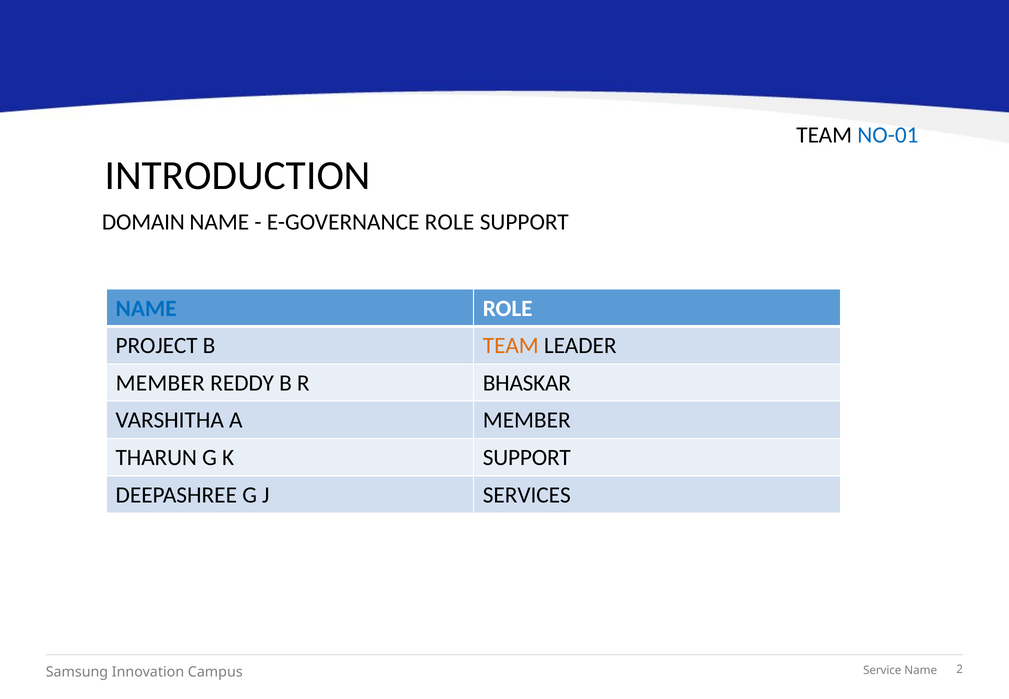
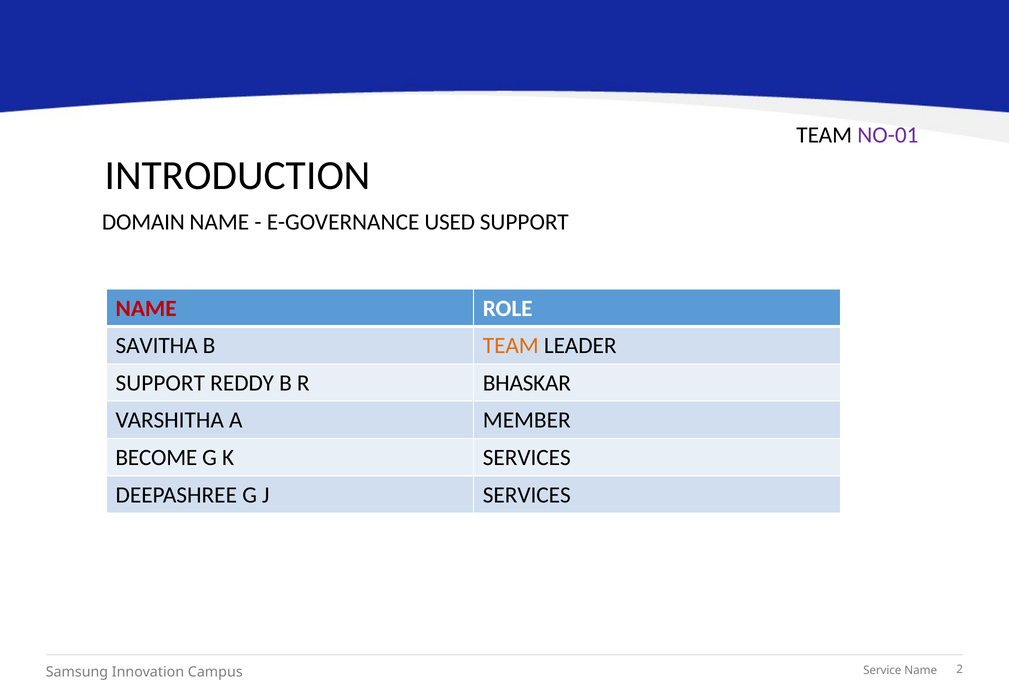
NO-01 colour: blue -> purple (888, 135)
E-GOVERNANCE ROLE: ROLE -> USED (450, 222)
NAME colour: blue -> red (146, 308)
PROJECT: PROJECT -> SAVITHA (157, 346)
MEMBER: MEMBER -> SUPPORT (160, 383)
THARUN: THARUN -> BECOME (156, 457)
K SUPPORT: SUPPORT -> SERVICES (527, 457)
